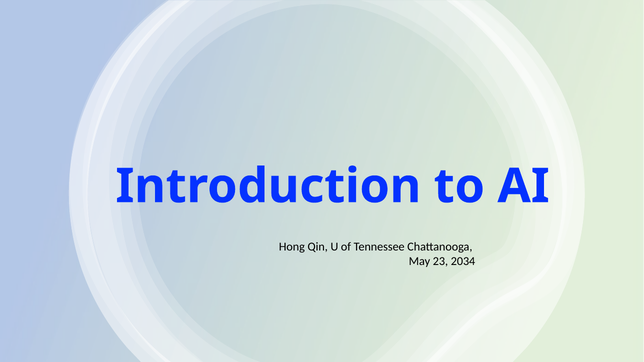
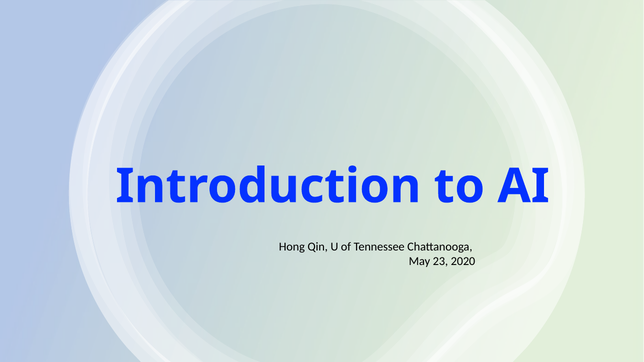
2034: 2034 -> 2020 (463, 261)
